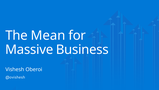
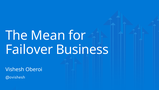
Massive: Massive -> Failover (29, 49)
